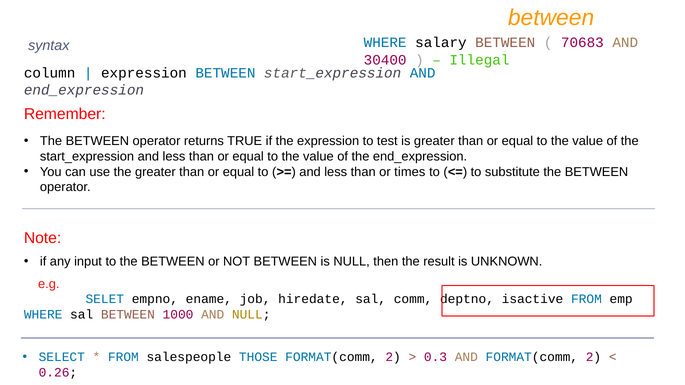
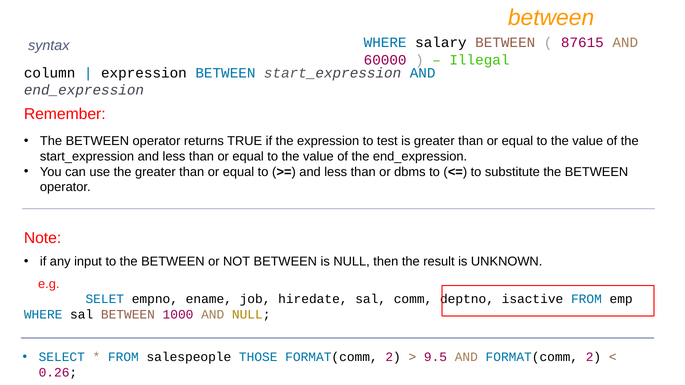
70683: 70683 -> 87615 (582, 43)
30400: 30400 -> 60000 (385, 60)
times: times -> dbms (410, 172)
0.3: 0.3 -> 9.5 (436, 358)
